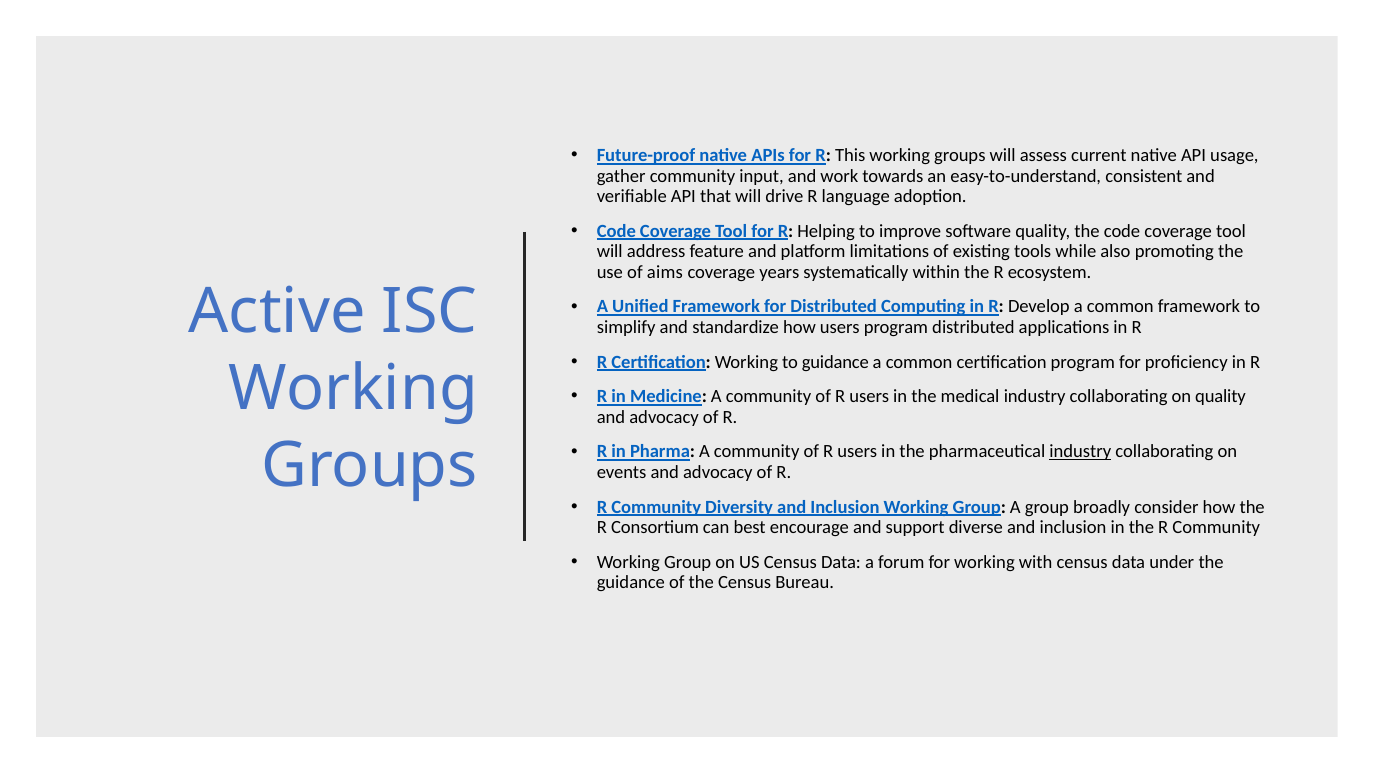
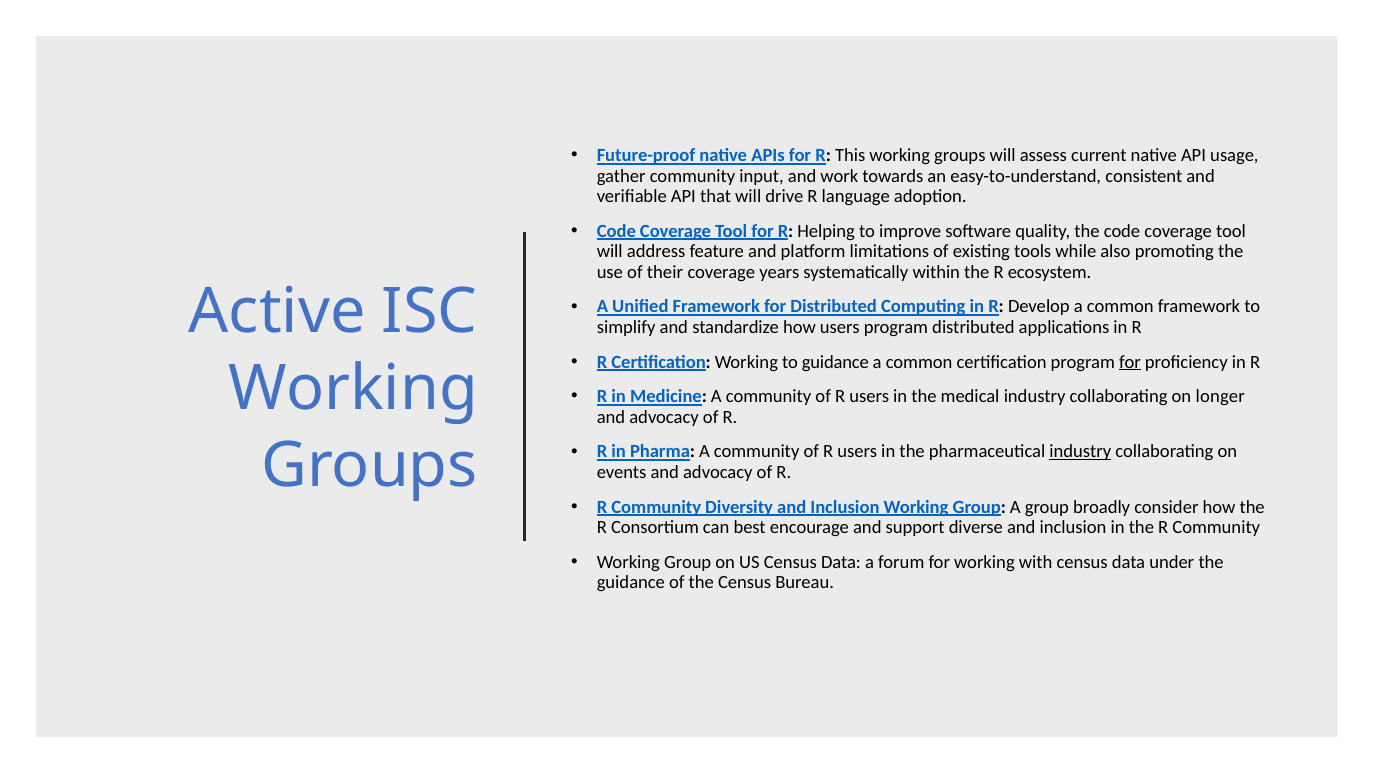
aims: aims -> their (665, 272)
for underline: none -> present (1130, 362)
on quality: quality -> longer (1220, 397)
